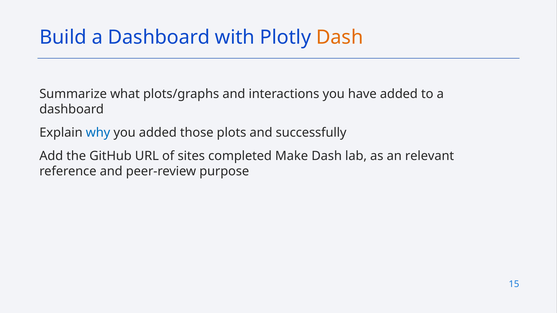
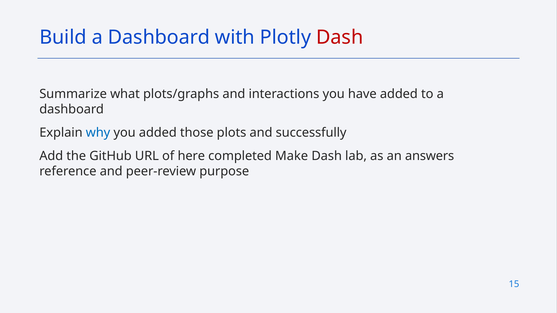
Dash colour: orange -> red (340, 37)
sites: sites -> here (191, 156)
relevant: relevant -> answers (430, 156)
